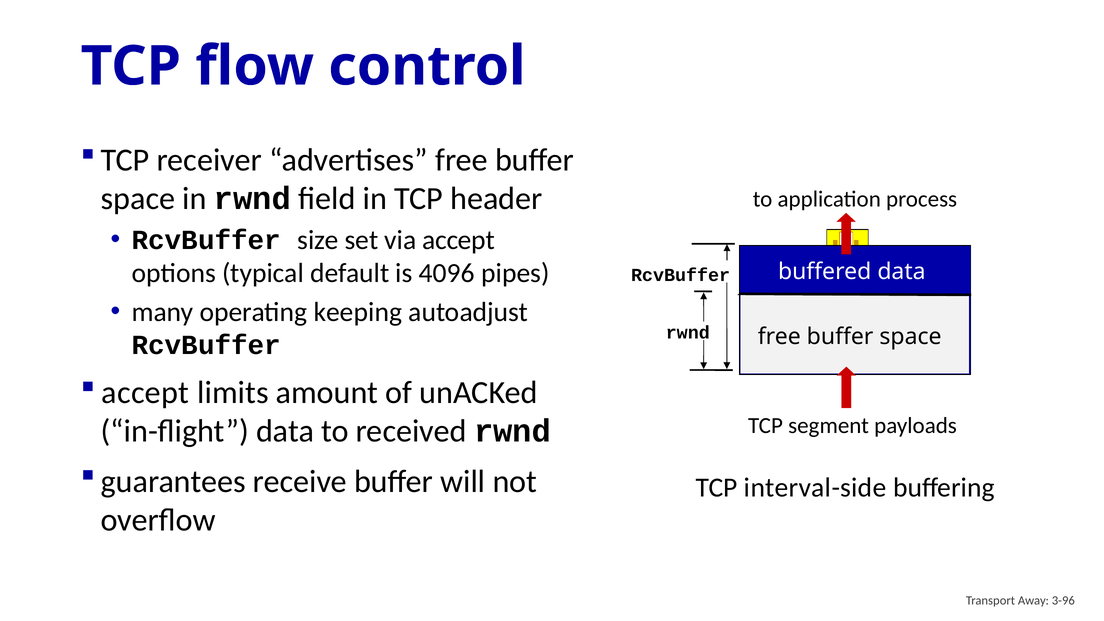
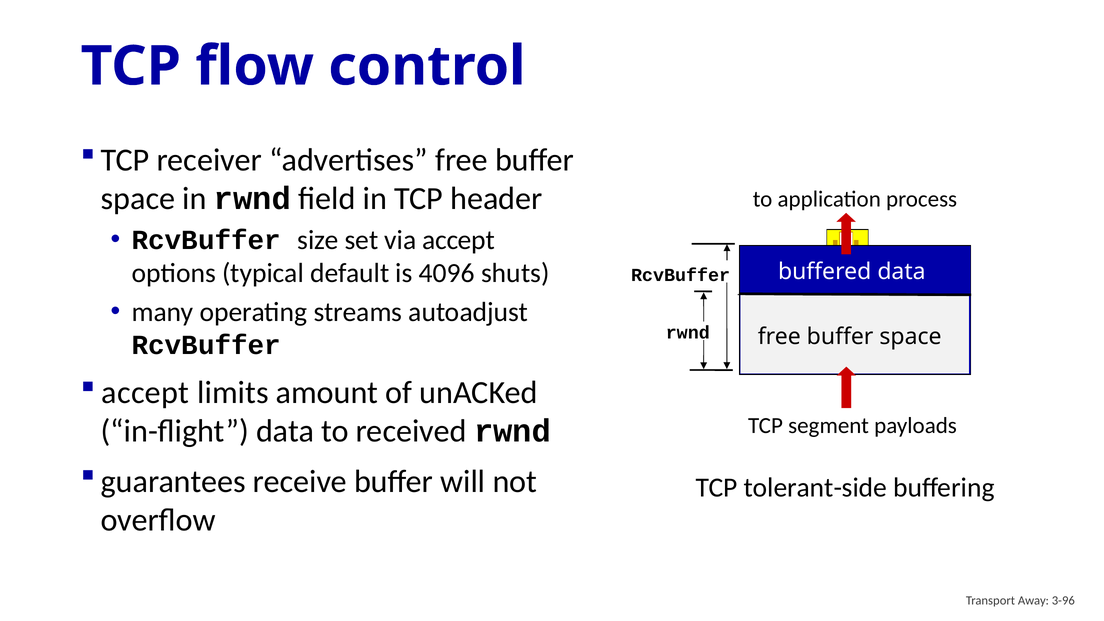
pipes: pipes -> shuts (515, 273)
keeping: keeping -> streams (358, 312)
interval-side: interval-side -> tolerant-side (815, 488)
